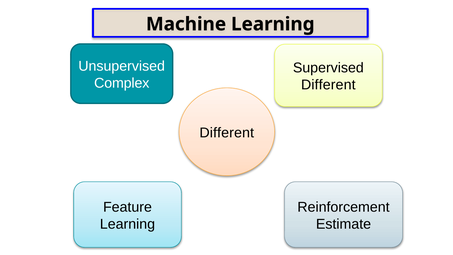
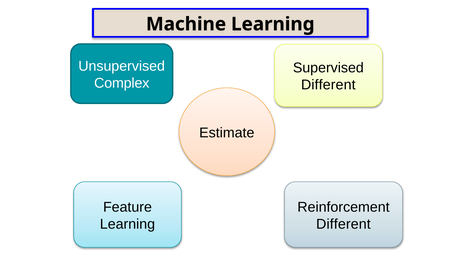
Different: Different -> Estimate (227, 133)
Estimate: Estimate -> Different (343, 224)
